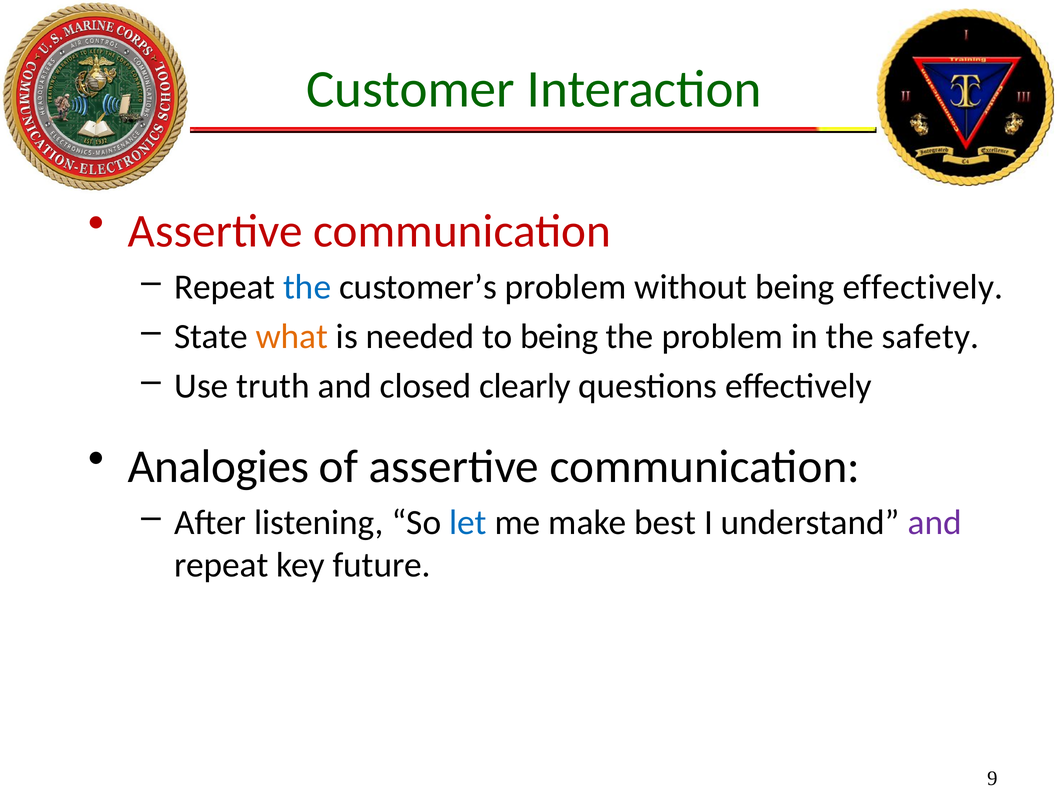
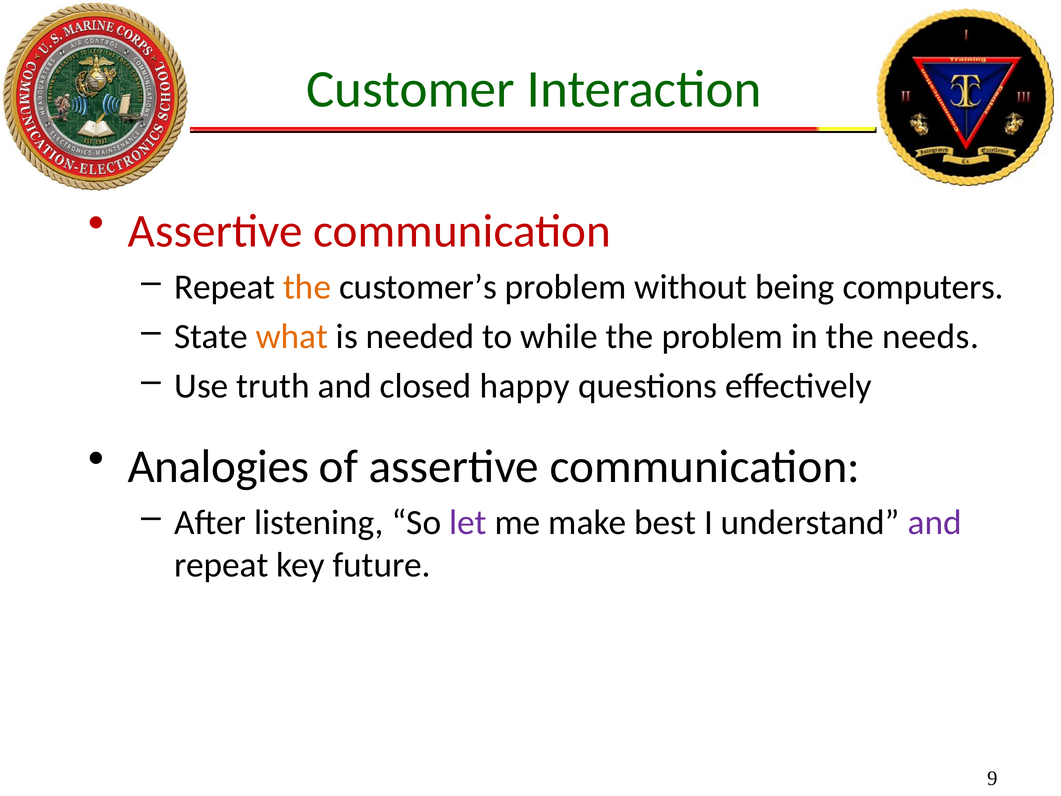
the colour: blue -> orange (307, 287)
being effectively: effectively -> computers (923, 287)
to being: being -> while (559, 337)
safety: safety -> needs (931, 337)
clearly: clearly -> happy (525, 386)
let colour: blue -> purple (468, 522)
